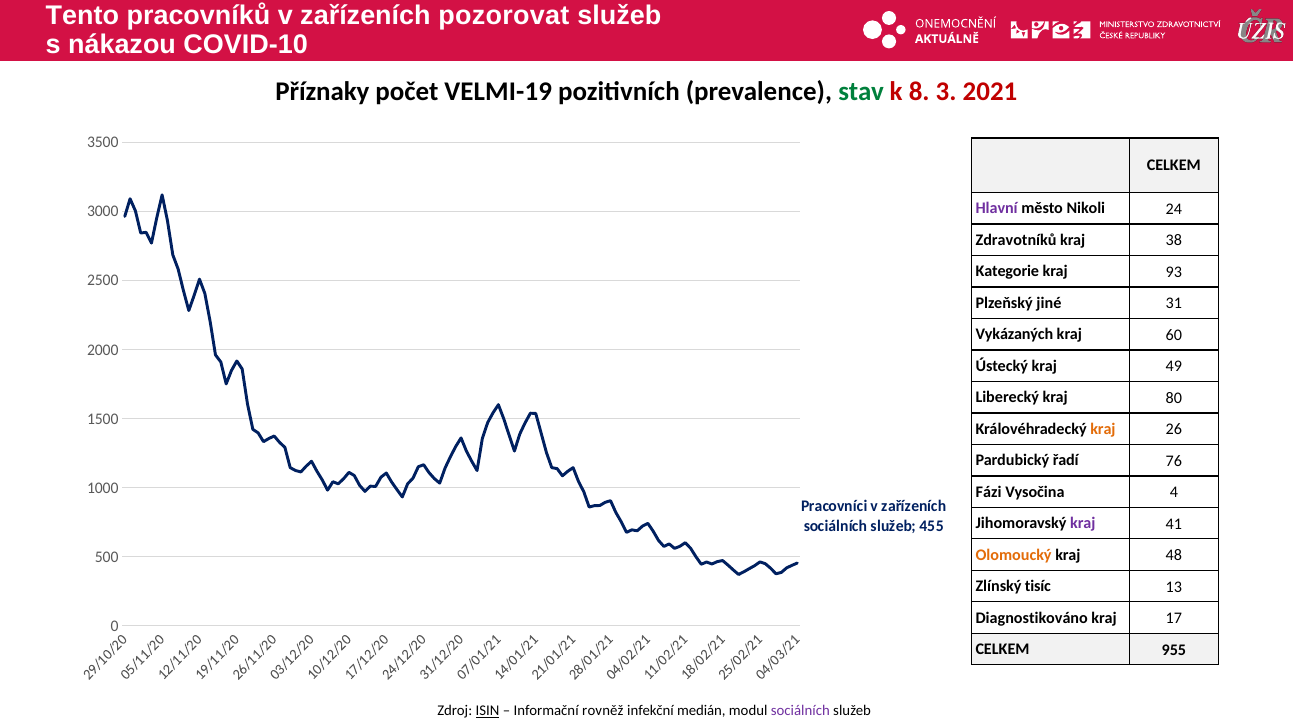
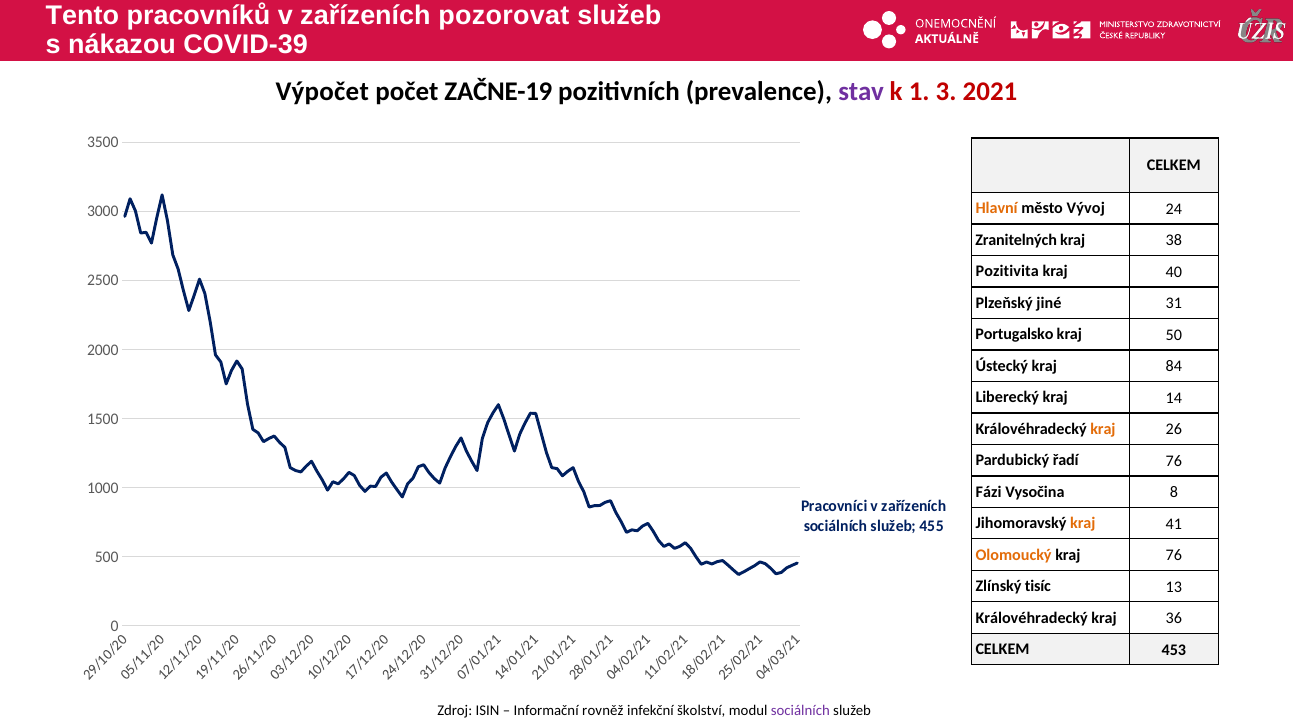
COVID-10: COVID-10 -> COVID-39 (246, 45)
Příznaky: Příznaky -> Výpočet (322, 92)
VELMI-19: VELMI-19 -> ZAČNE-19 (498, 92)
stav colour: green -> purple (861, 92)
8: 8 -> 1 (919, 92)
Hlavní colour: purple -> orange (997, 209)
Nikoli: Nikoli -> Vývoj (1086, 209)
Zdravotníků: Zdravotníků -> Zranitelných (1016, 240)
Kategorie: Kategorie -> Pozitivita (1007, 272)
93: 93 -> 40 (1174, 272)
Vykázaných: Vykázaných -> Portugalsko (1014, 335)
60: 60 -> 50 (1174, 335)
49: 49 -> 84 (1174, 367)
80: 80 -> 14 (1174, 398)
4: 4 -> 8 (1174, 493)
kraj colour: purple -> orange (1083, 524)
kraj 48: 48 -> 76 (1174, 556)
Diagnostikováno: Diagnostikováno -> Královéhradecký (1032, 618)
17: 17 -> 36 (1174, 619)
955: 955 -> 453 (1174, 650)
ISIN underline: present -> none (488, 711)
medián: medián -> školství (701, 711)
